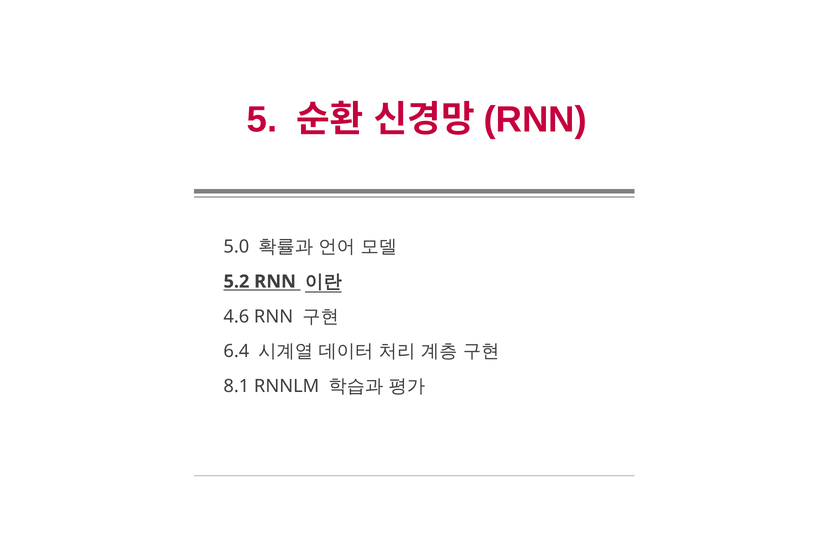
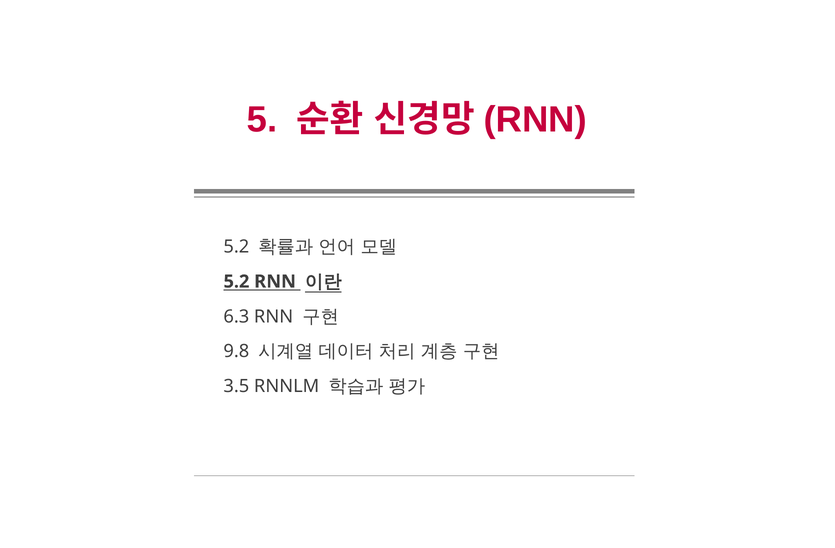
5.0: 5.0 -> 5.2 (236, 247)
4.6: 4.6 -> 6.3 (236, 317)
6.4: 6.4 -> 9.8 (236, 352)
8.1: 8.1 -> 3.5 (236, 387)
